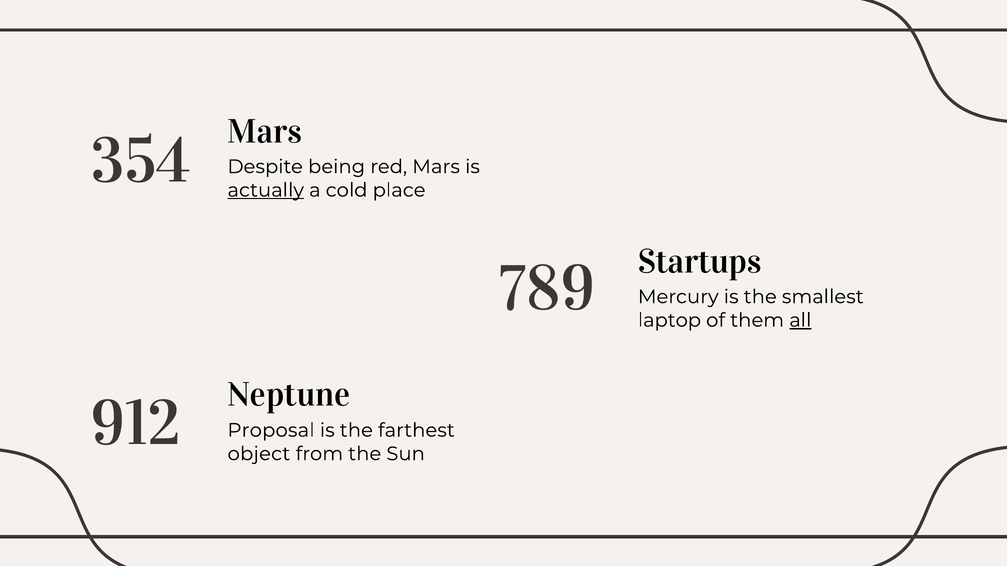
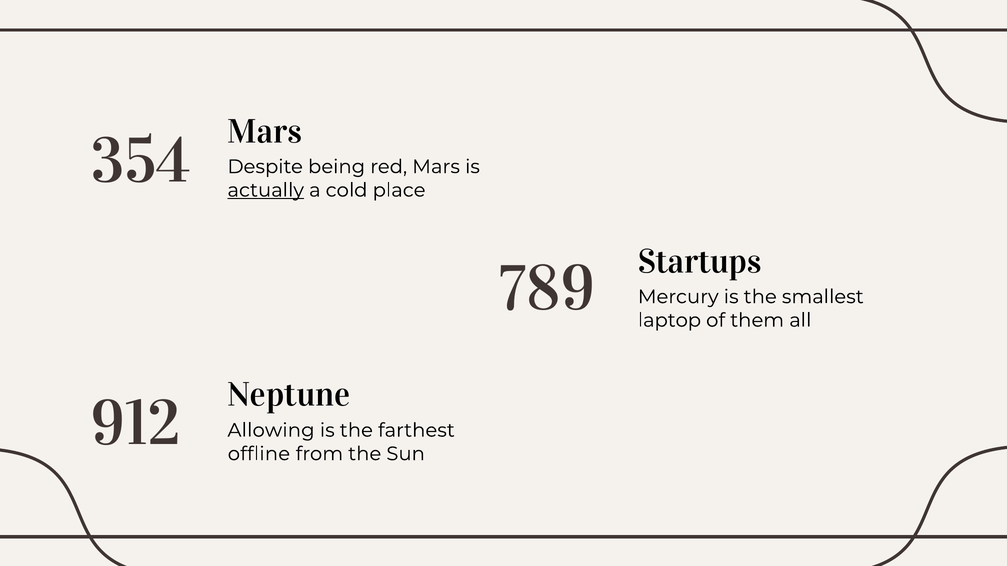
all underline: present -> none (800, 321)
Proposal: Proposal -> Allowing (271, 431)
object: object -> offline (259, 454)
